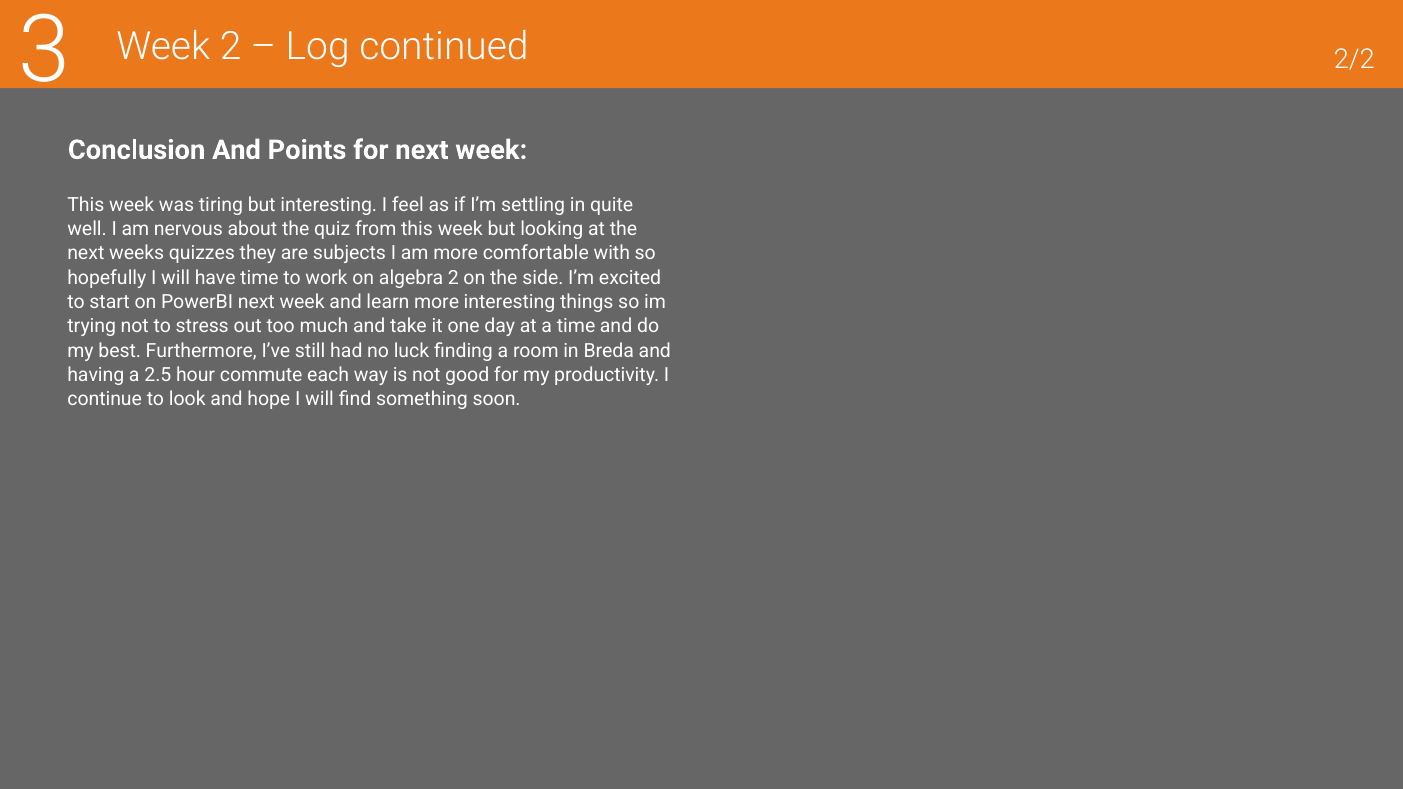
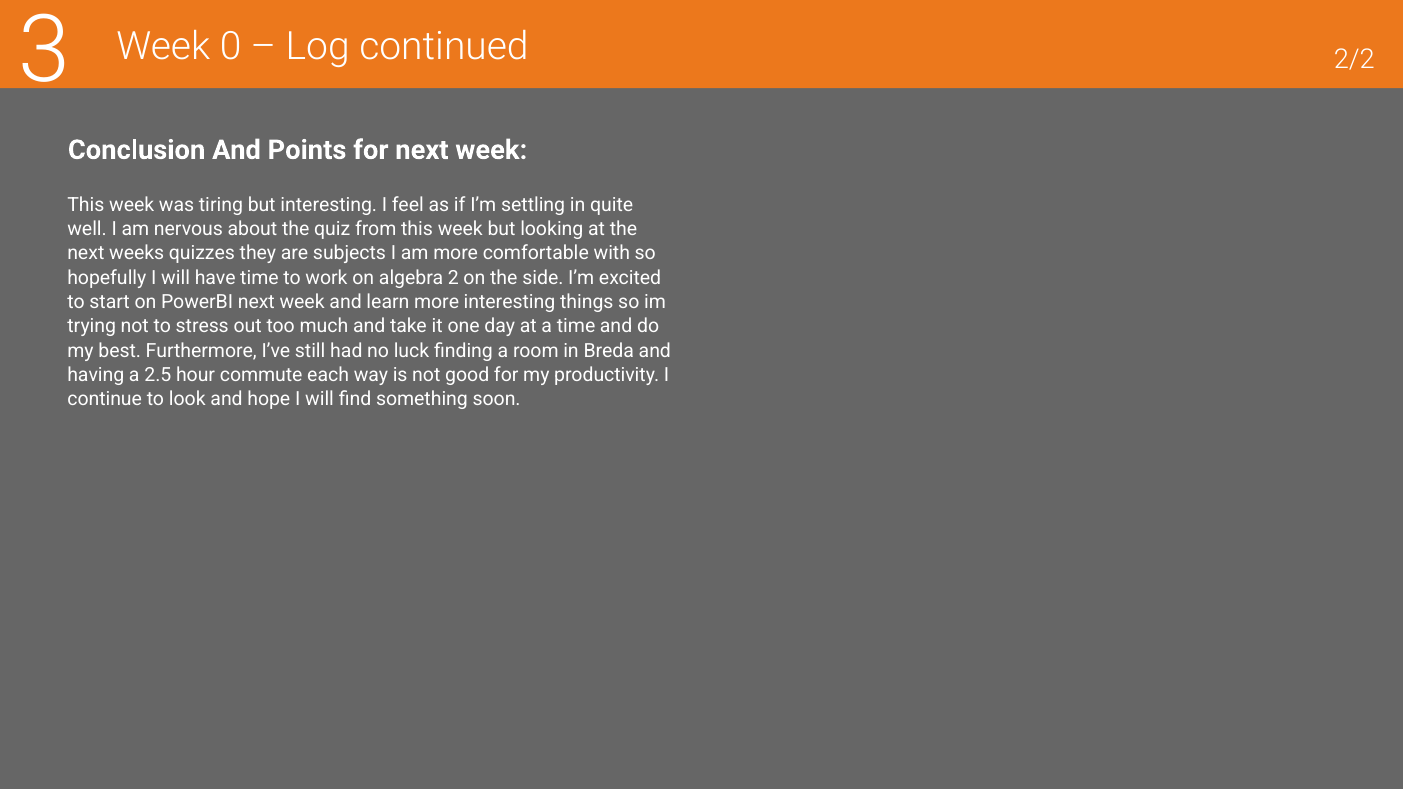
Week 2: 2 -> 0 (231, 47)
